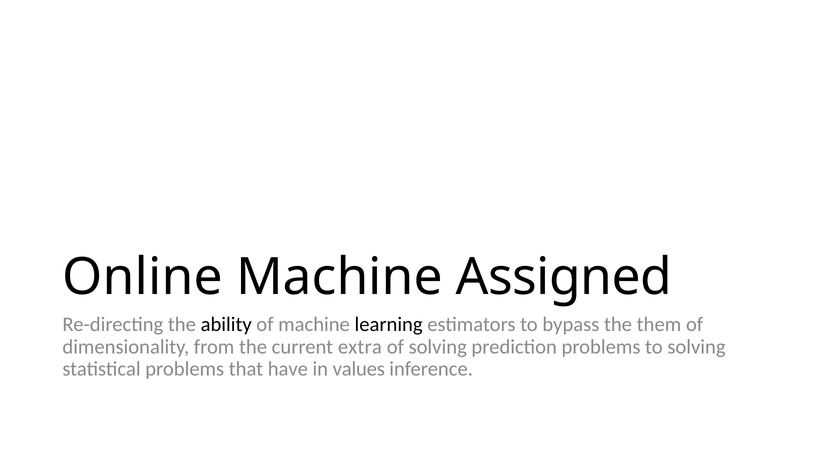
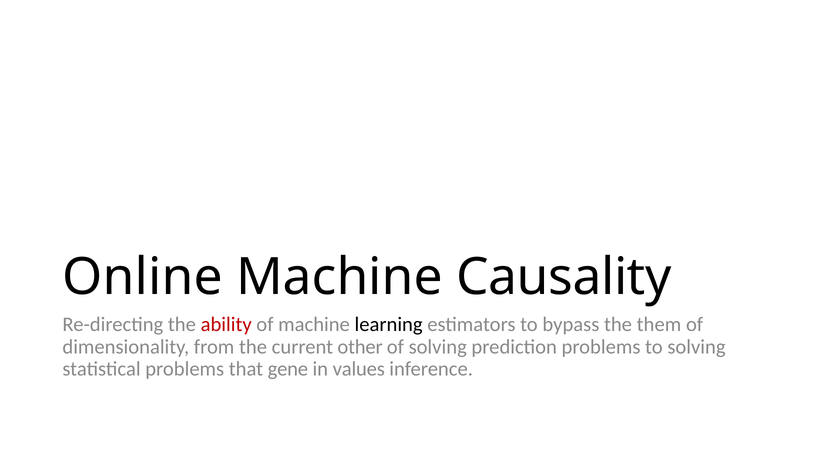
Assigned: Assigned -> Causality (564, 277)
ability colour: black -> red (226, 325)
extra: extra -> other (360, 347)
have: have -> gene (288, 369)
